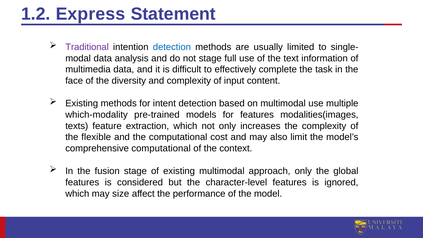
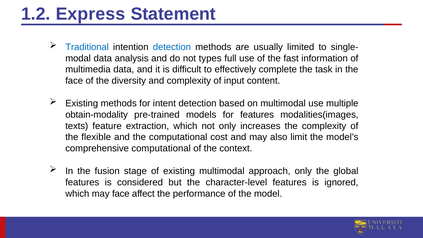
Traditional colour: purple -> blue (87, 47)
not stage: stage -> types (210, 58)
text: text -> fast (291, 58)
which-modality: which-modality -> obtain-modality (97, 115)
may size: size -> face (121, 194)
